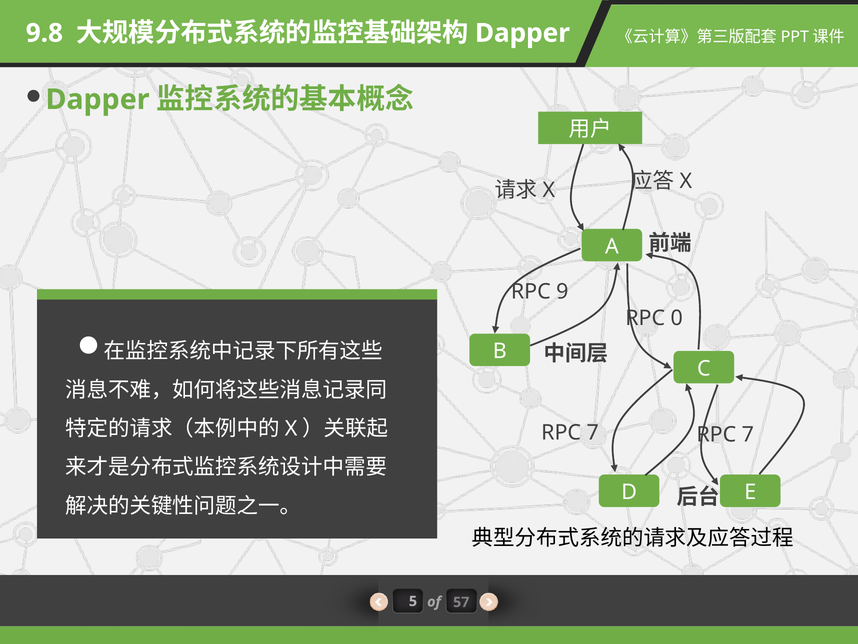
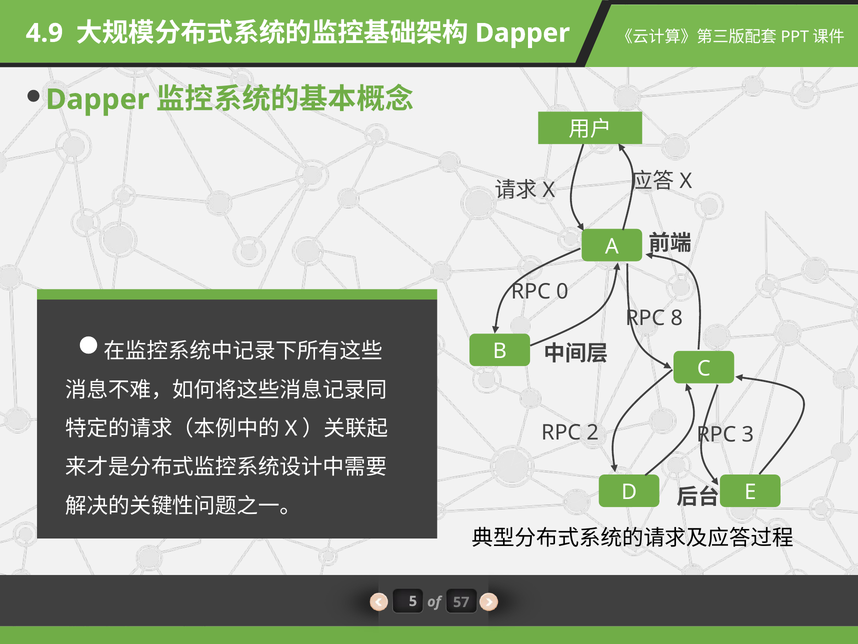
9.8: 9.8 -> 4.9 (44, 33)
9: 9 -> 0 (562, 291)
0: 0 -> 8 (677, 318)
7: 7 -> 2 (593, 432)
7: 7 -> 3 (748, 434)
